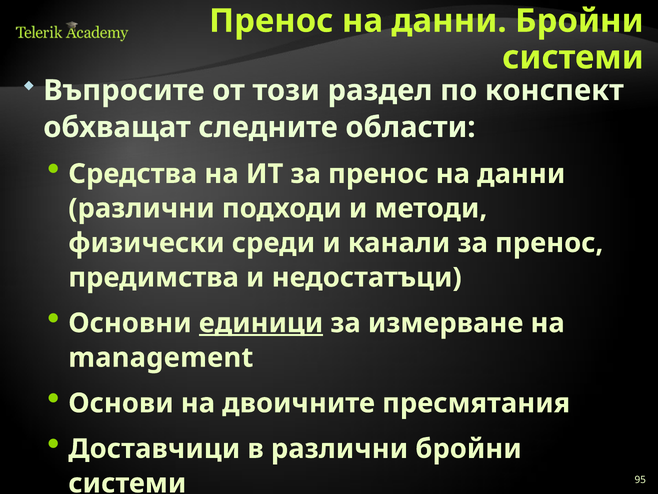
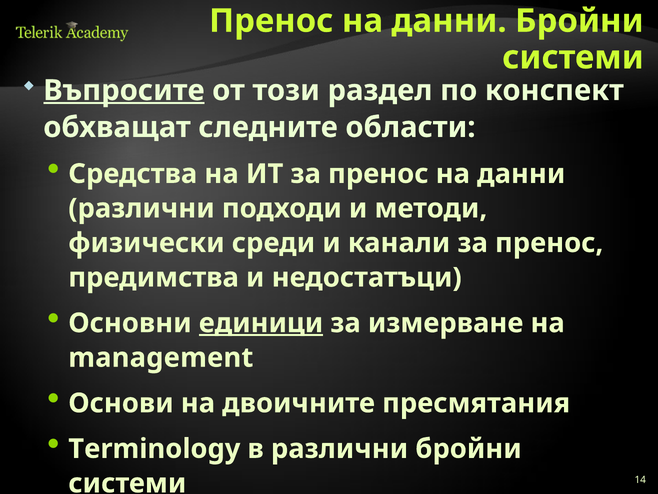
Въпросите underline: none -> present (124, 90)
Доставчици: Доставчици -> Terminology (154, 448)
95: 95 -> 14 (640, 480)
